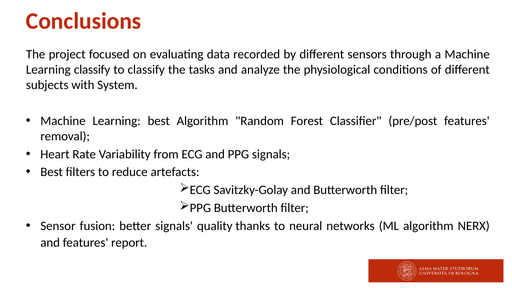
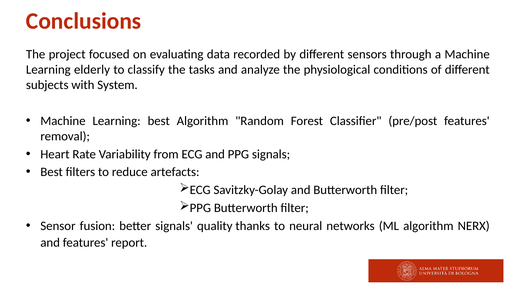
Learning classify: classify -> elderly (92, 70)
